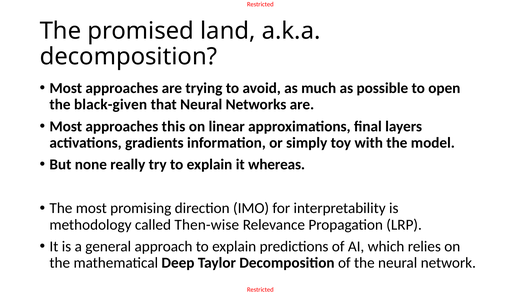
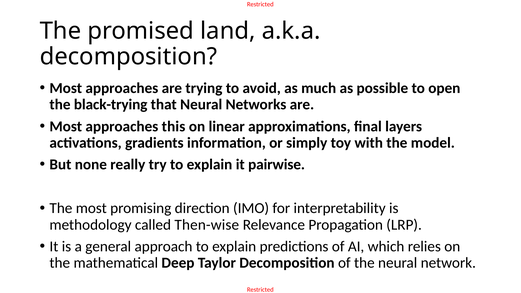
black-given: black-given -> black-trying (111, 105)
whereas: whereas -> pairwise (277, 165)
